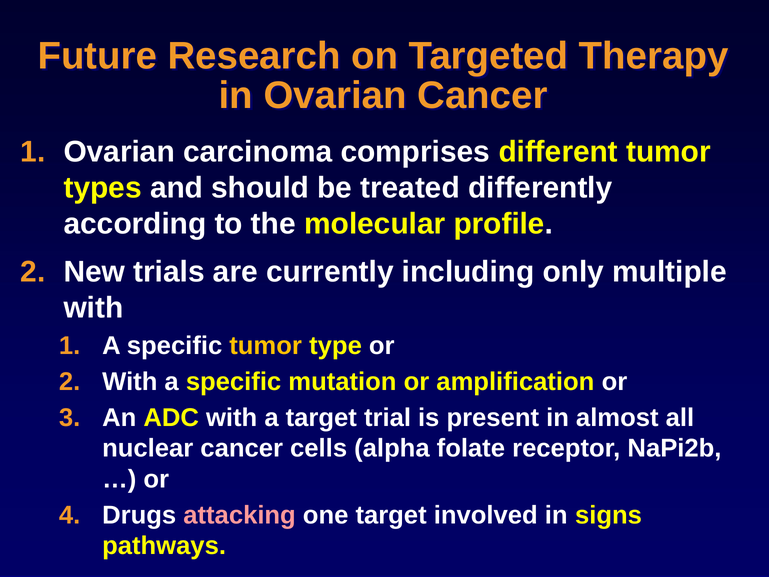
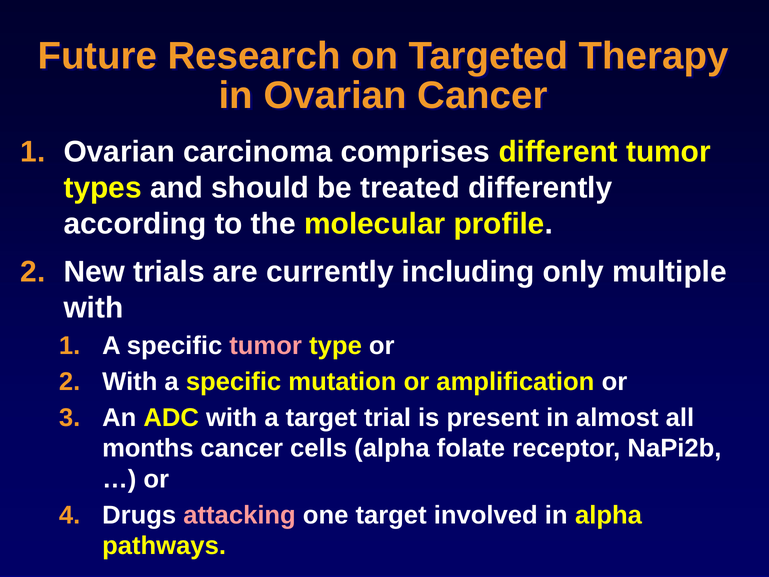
tumor colour: yellow -> pink (266, 346)
nuclear: nuclear -> months (148, 448)
in signs: signs -> alpha (608, 515)
